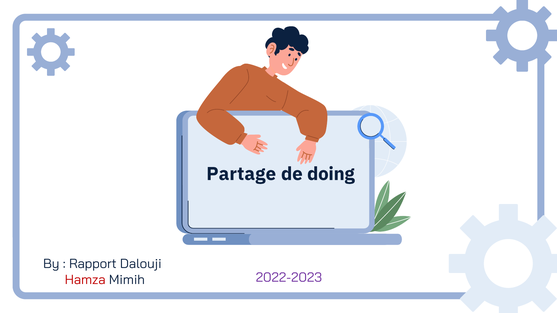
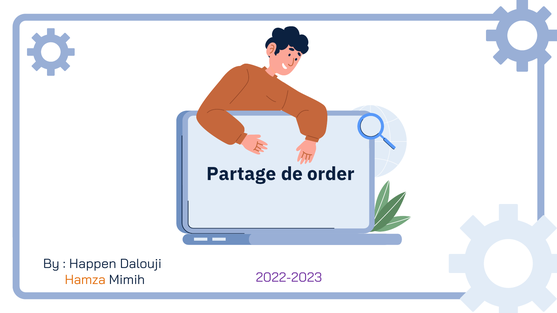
doing: doing -> order (331, 174)
Rapport: Rapport -> Happen (93, 264)
Hamza colour: red -> orange (85, 280)
